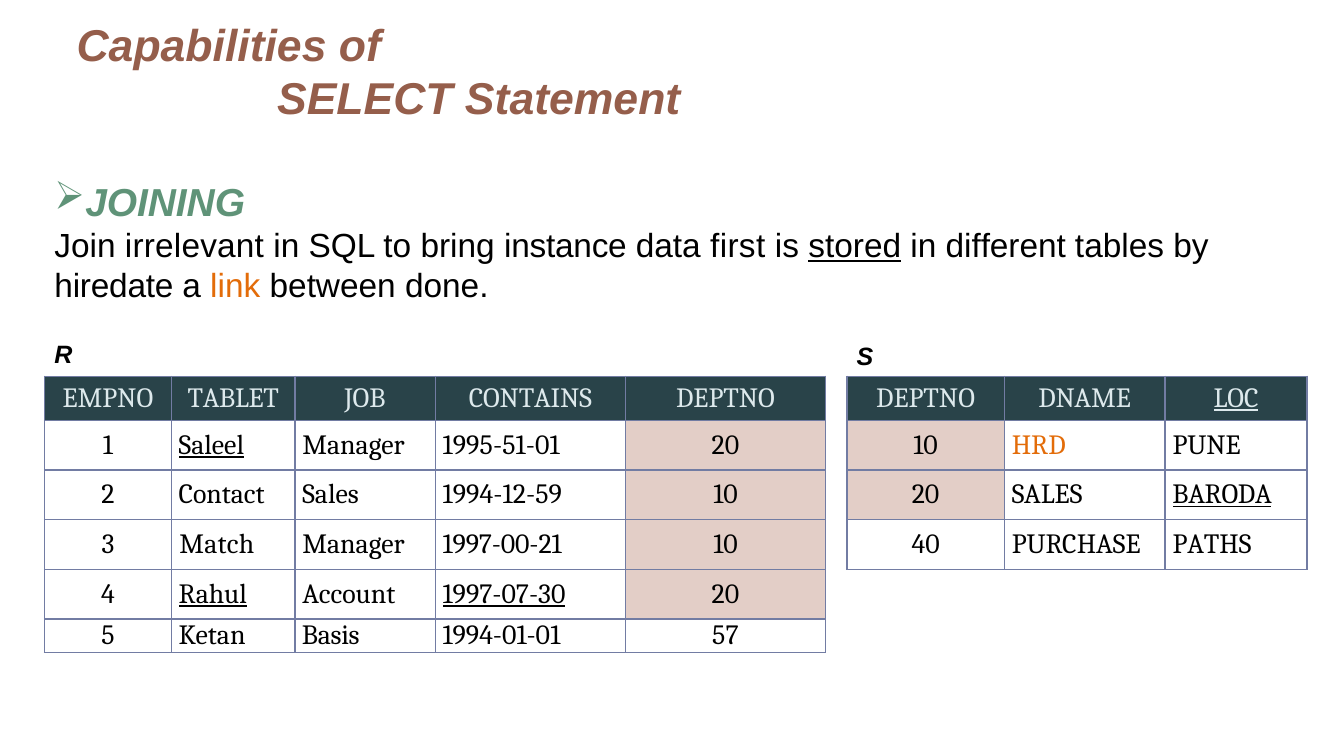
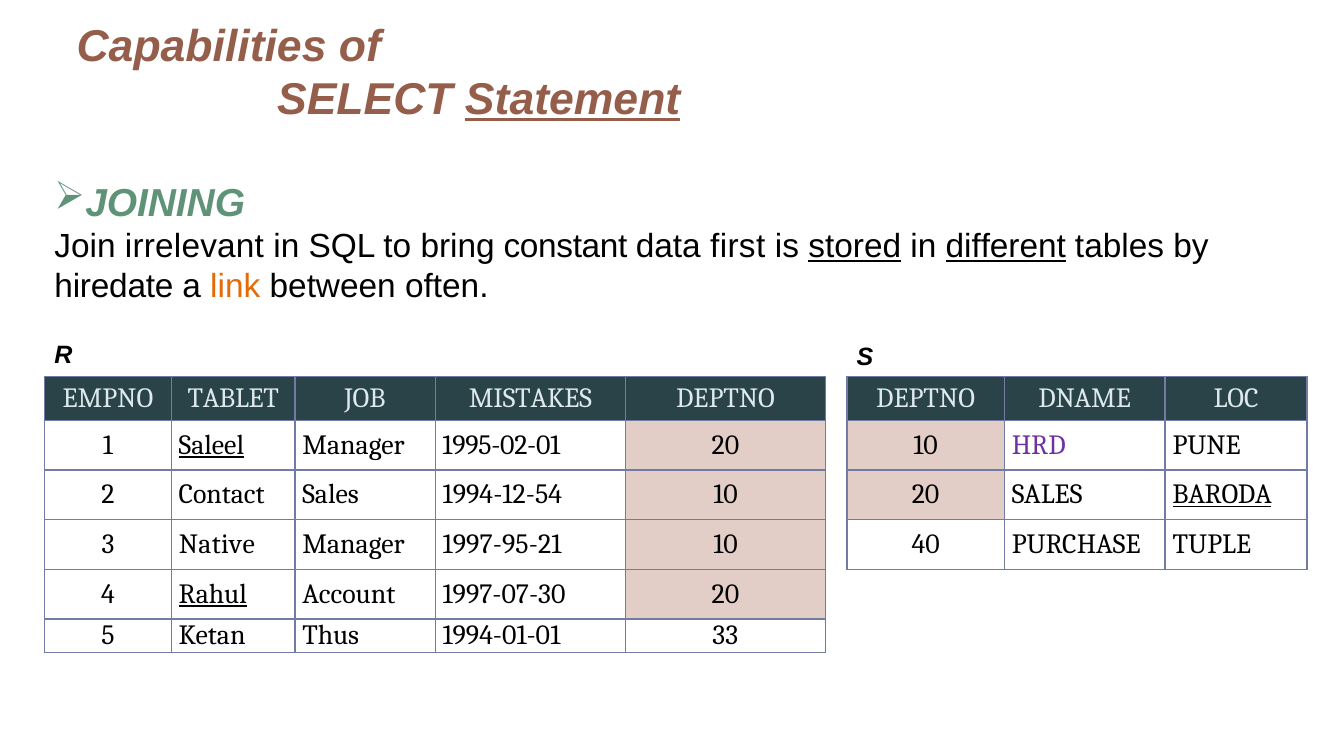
Statement underline: none -> present (573, 100)
instance: instance -> constant (565, 246)
different underline: none -> present (1006, 246)
done: done -> often (447, 286)
CONTAINS: CONTAINS -> MISTAKES (530, 398)
LOC underline: present -> none (1236, 398)
1995-51-01: 1995-51-01 -> 1995-02-01 (501, 445)
HRD colour: orange -> purple (1039, 445)
1994-12-59: 1994-12-59 -> 1994-12-54 (502, 494)
Match: Match -> Native (217, 544)
1997-00-21: 1997-00-21 -> 1997-95-21 (502, 544)
PATHS: PATHS -> TUPLE (1212, 544)
1997-07-30 underline: present -> none (504, 594)
Basis: Basis -> Thus (331, 635)
57: 57 -> 33 (725, 635)
